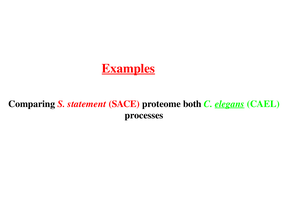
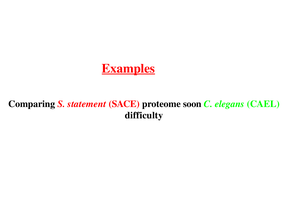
both: both -> soon (192, 104)
elegans underline: present -> none (230, 104)
processes: processes -> difficulty (144, 115)
